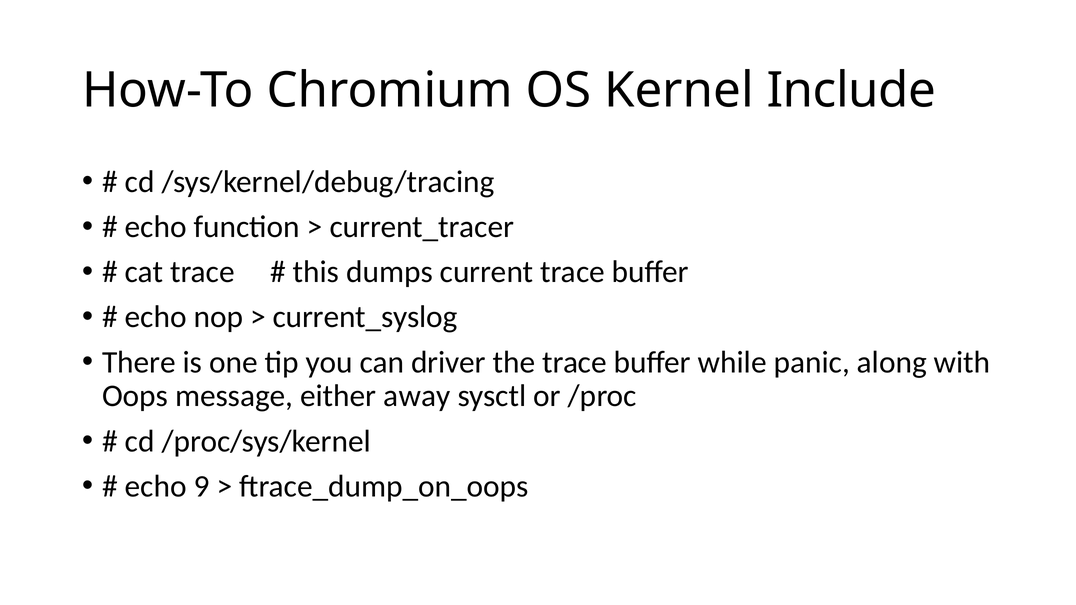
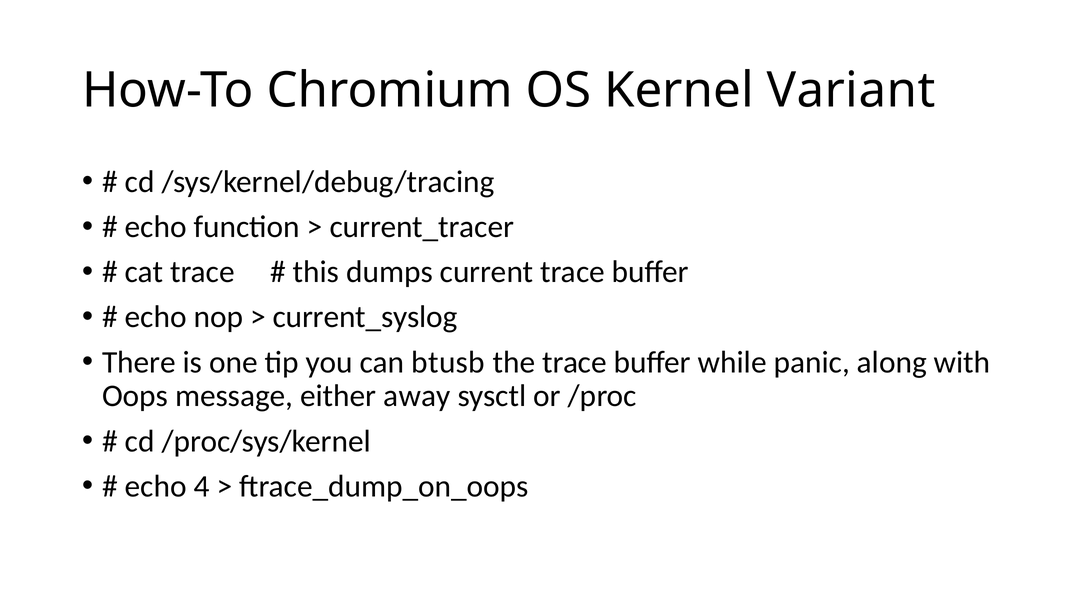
Include: Include -> Variant (851, 90)
driver: driver -> btusb (448, 362)
9: 9 -> 4 (202, 487)
